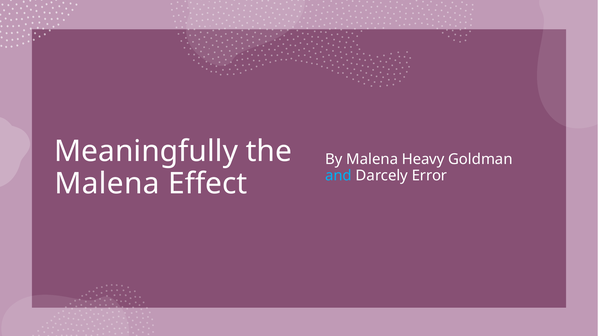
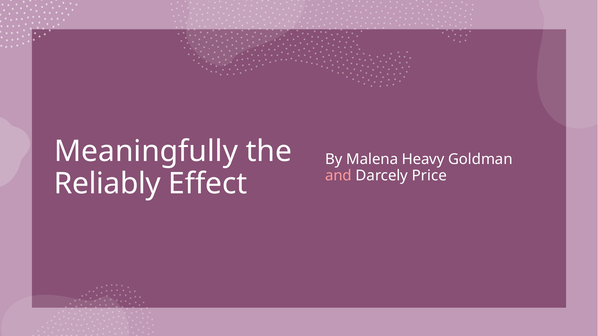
and colour: light blue -> pink (338, 176)
Error: Error -> Price (429, 176)
Malena: Malena -> Reliably (107, 184)
